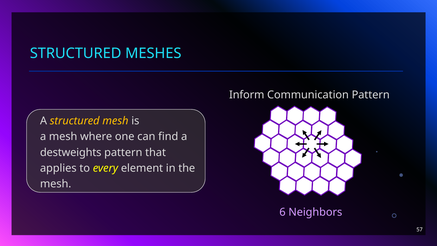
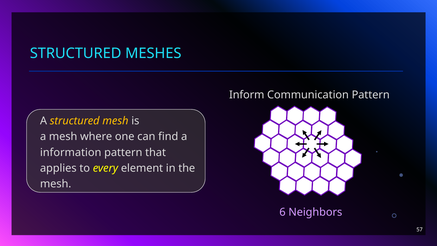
destweights: destweights -> information (71, 152)
